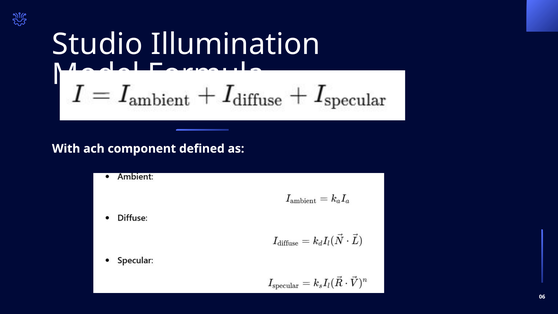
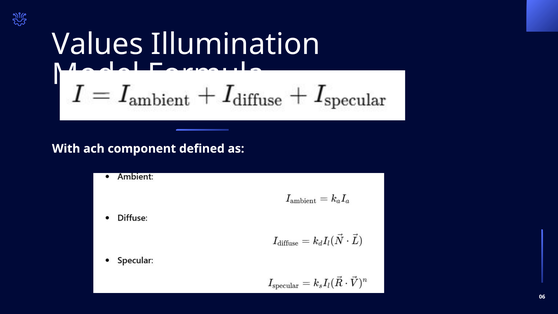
Studio: Studio -> Values (98, 44)
